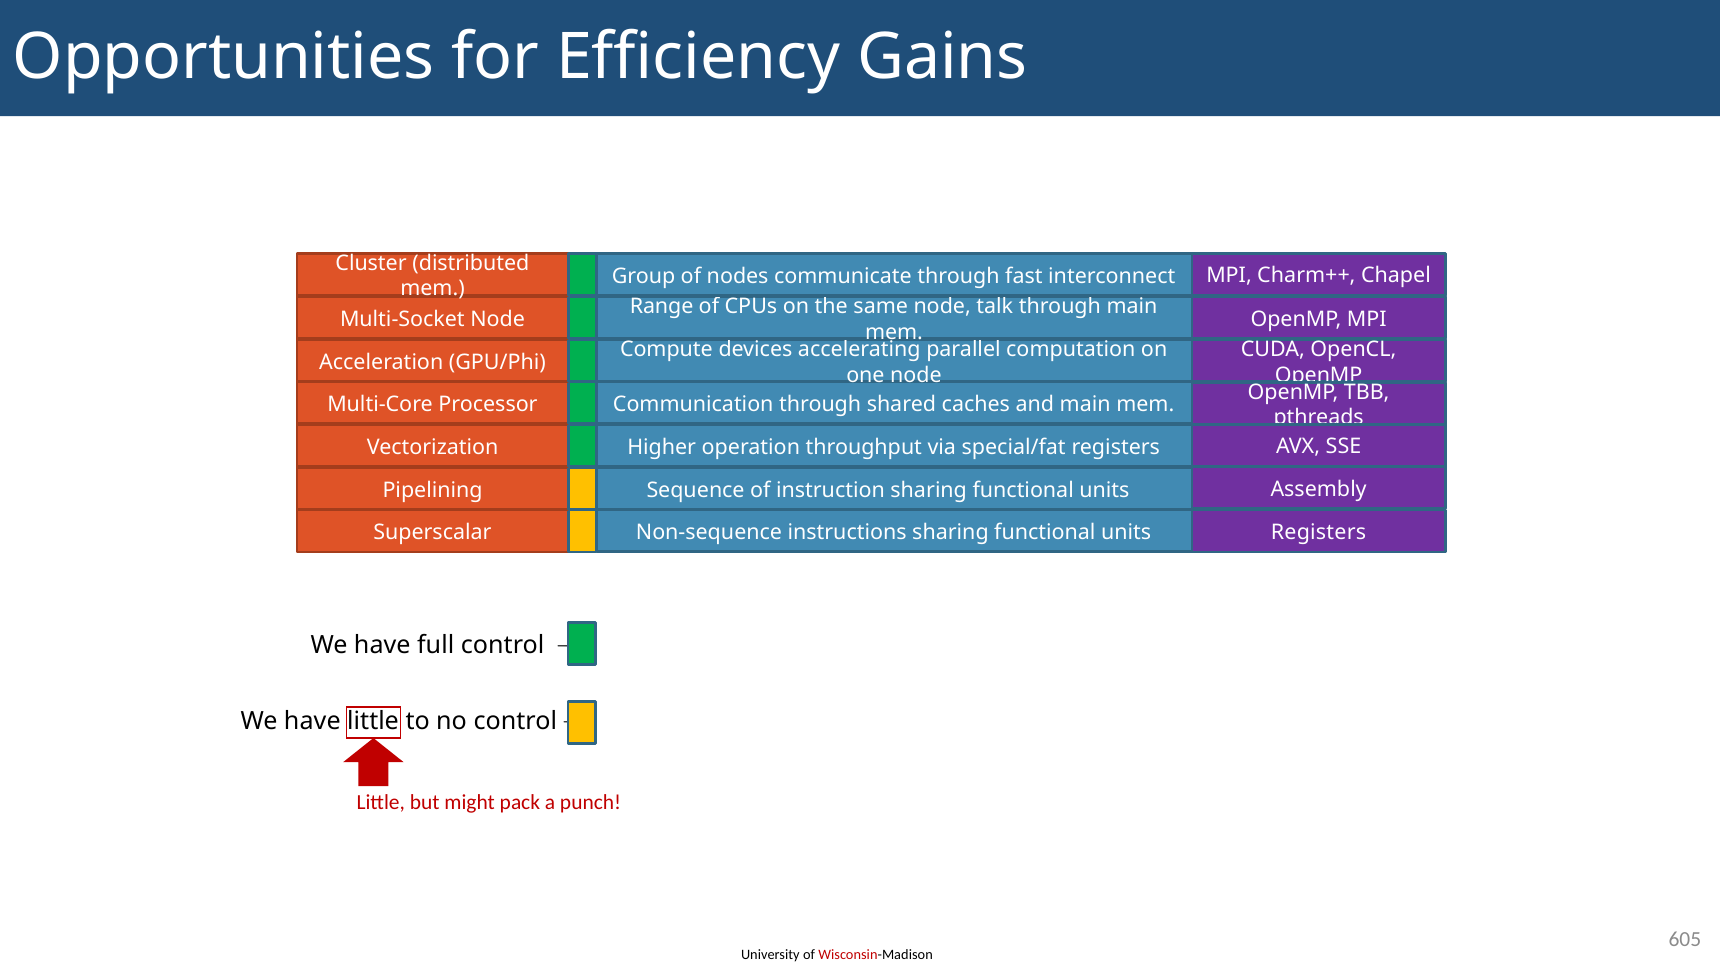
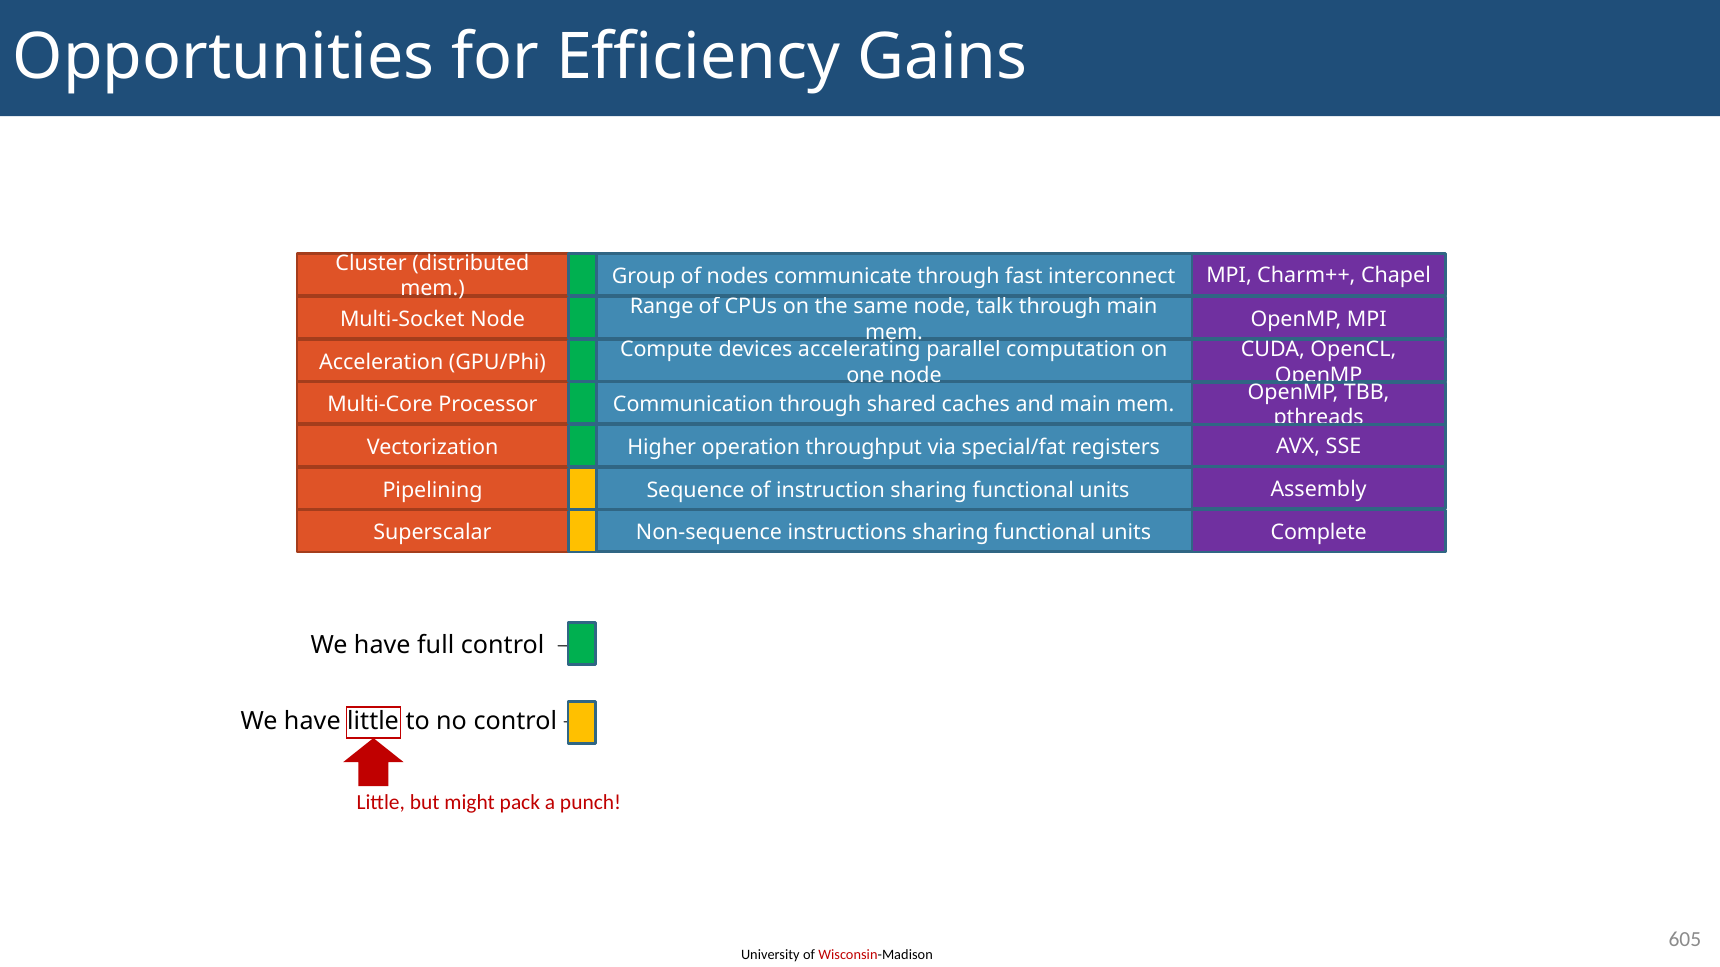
Registers: Registers -> Complete (1319, 533)
